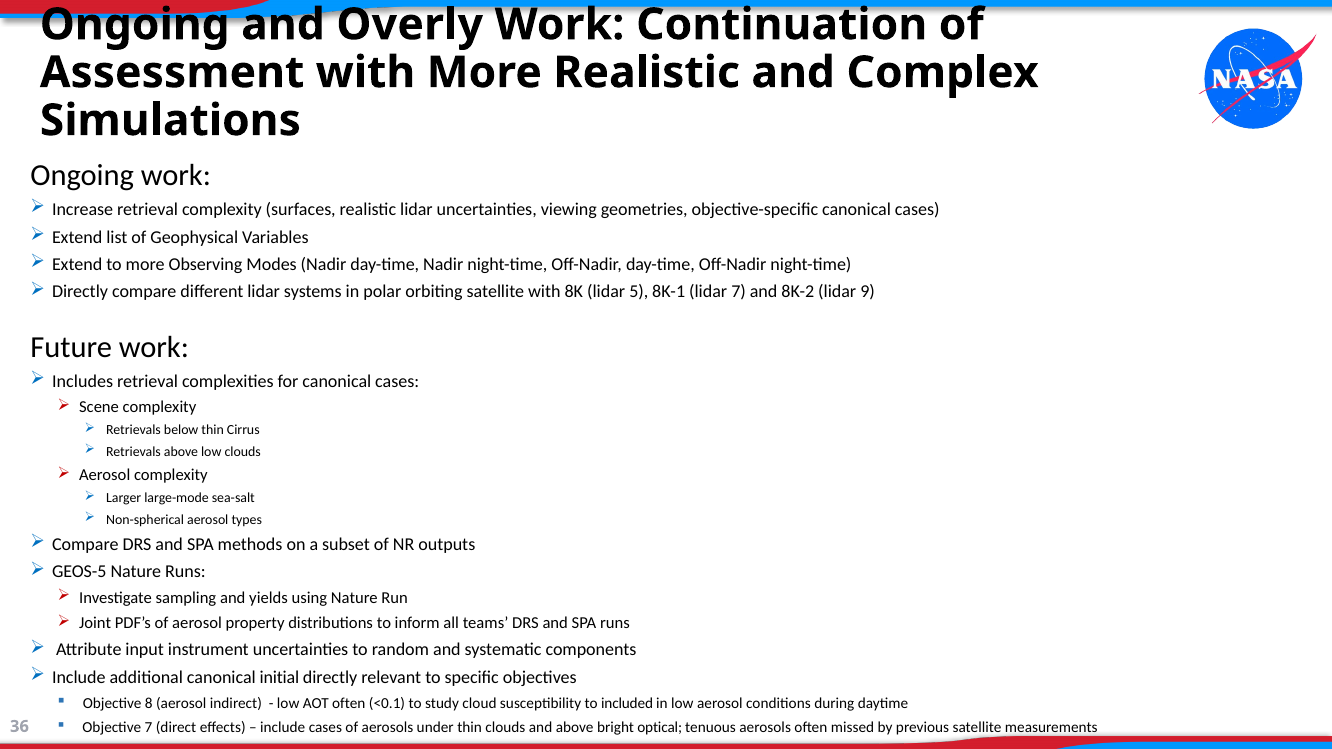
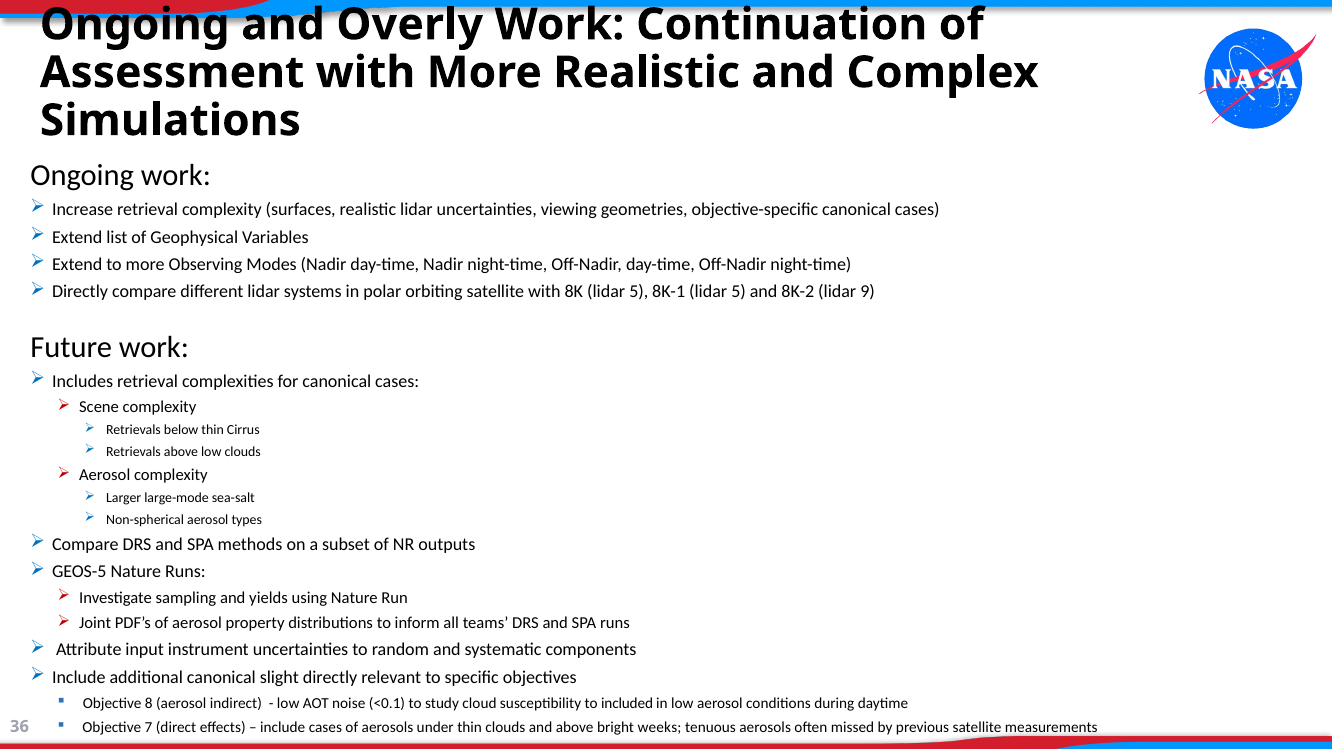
8K-1 lidar 7: 7 -> 5 (739, 292)
initial: initial -> slight (279, 678)
AOT often: often -> noise (349, 704)
optical: optical -> weeks (660, 728)
